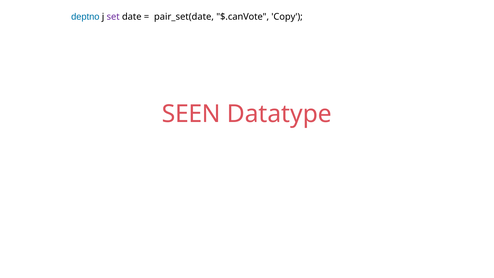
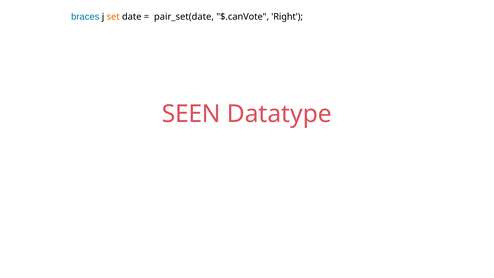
deptno: deptno -> braces (85, 17)
set colour: purple -> orange (113, 17)
Copy: Copy -> Right (287, 17)
